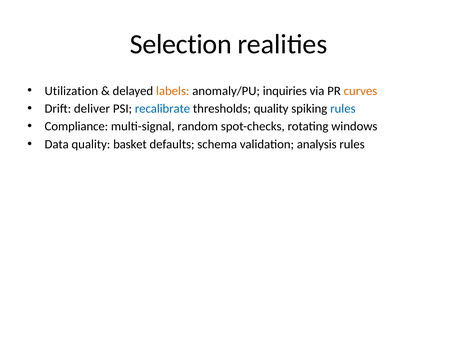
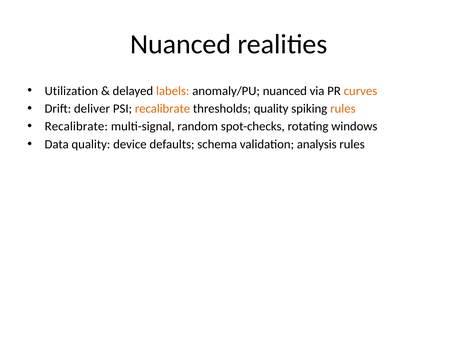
Selection: Selection -> Nuanced (181, 44)
anomaly/PU inquiries: inquiries -> nuanced (285, 91)
recalibrate colour: blue -> orange (162, 109)
rules colour: blue -> orange (343, 109)
Compliance: Compliance -> Recalibrate (76, 127)
basket: basket -> device (130, 144)
